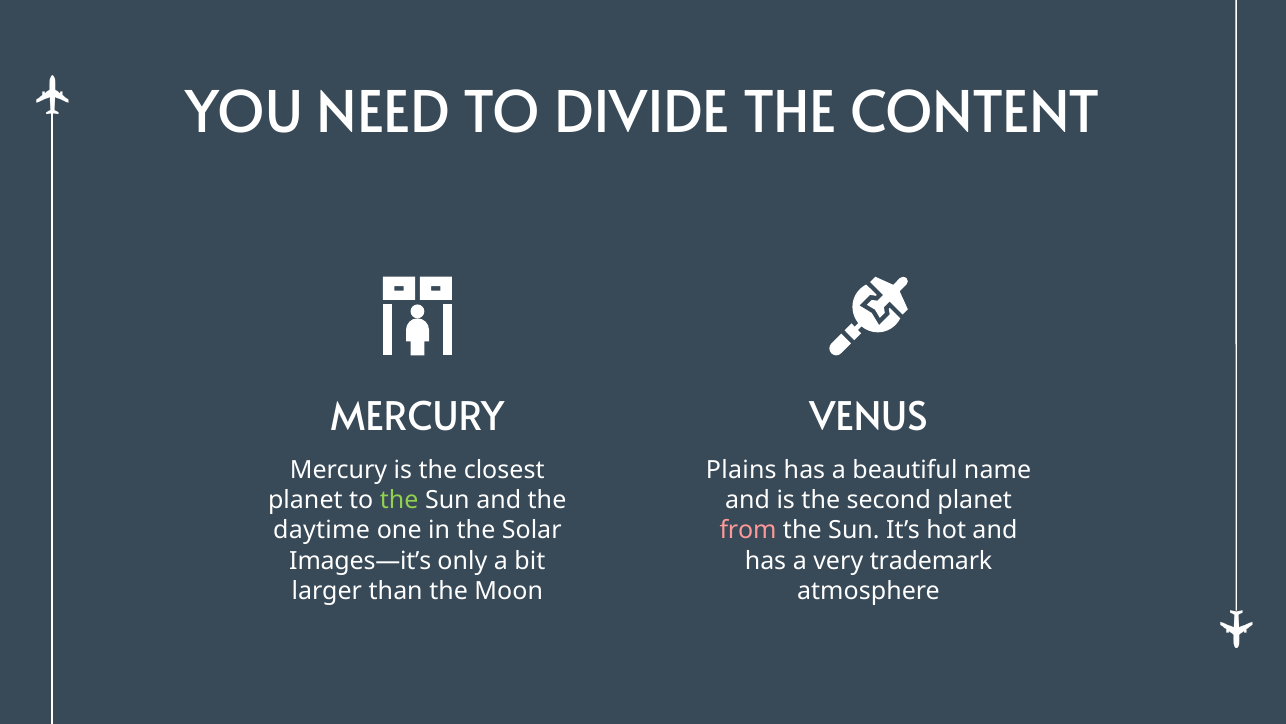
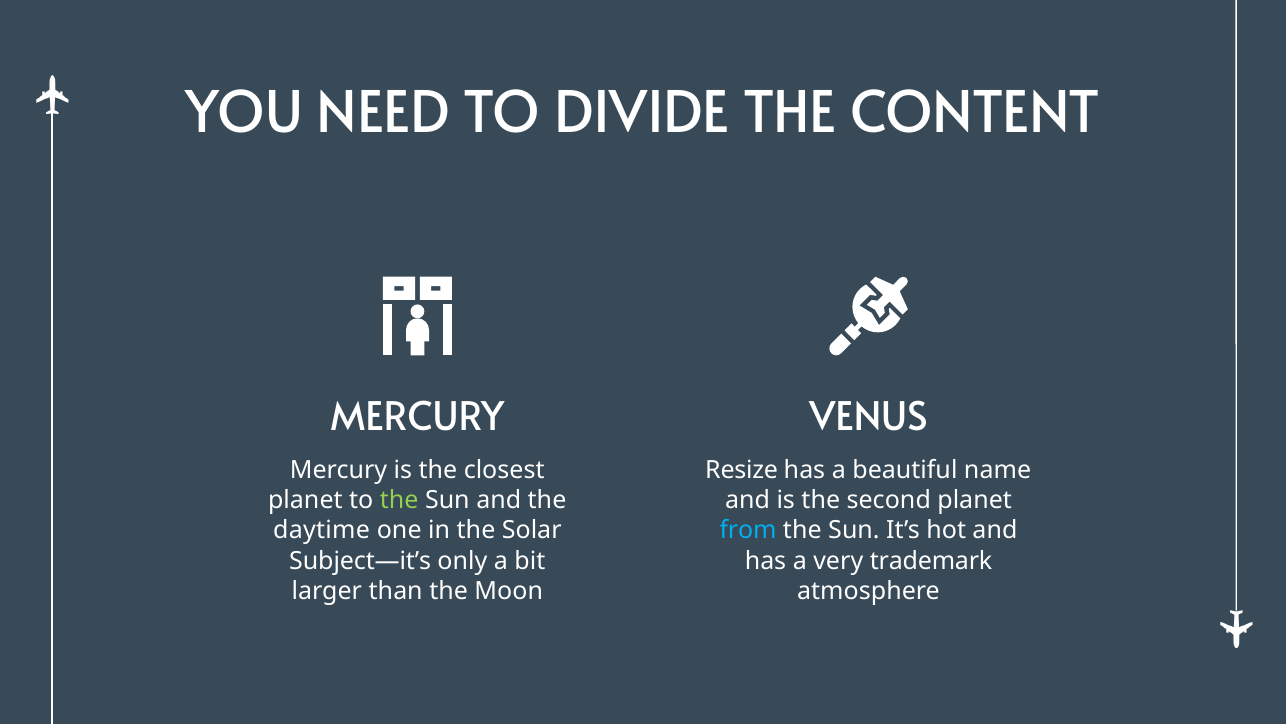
Plains: Plains -> Resize (742, 470)
from colour: pink -> light blue (748, 530)
Images—it’s: Images—it’s -> Subject—it’s (360, 560)
